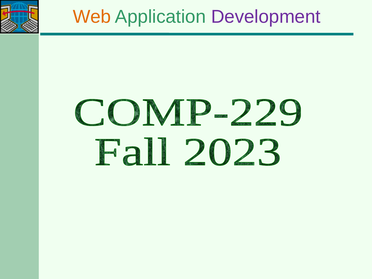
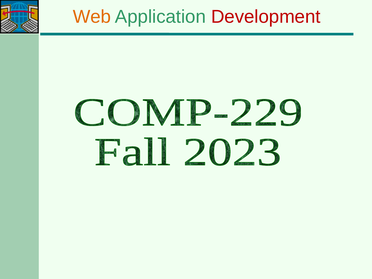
Development colour: purple -> red (266, 17)
